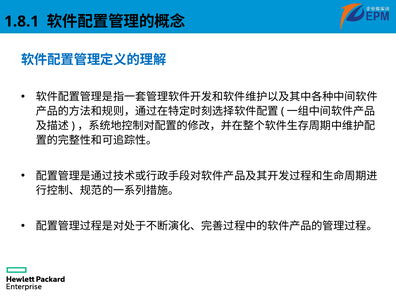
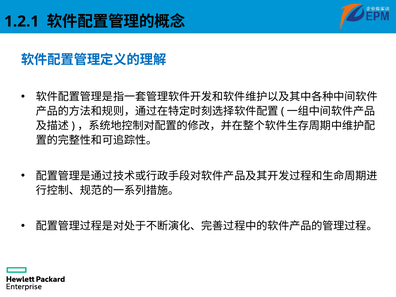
1.8.1: 1.8.1 -> 1.2.1 (22, 21)
